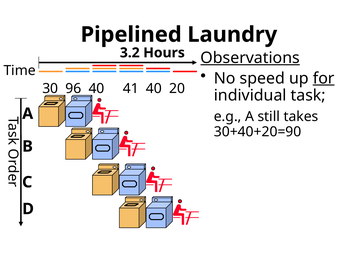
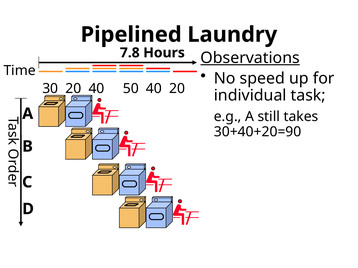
3.2: 3.2 -> 7.8 (130, 53)
for underline: present -> none (324, 78)
30 96: 96 -> 20 (73, 89)
41: 41 -> 50 (131, 89)
